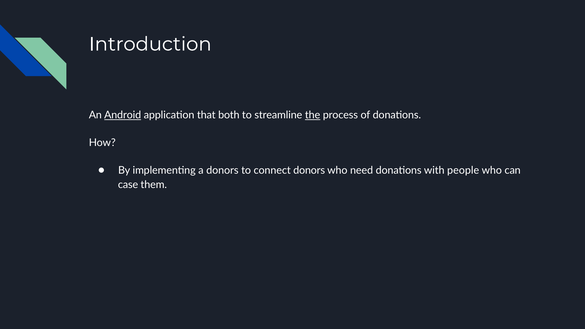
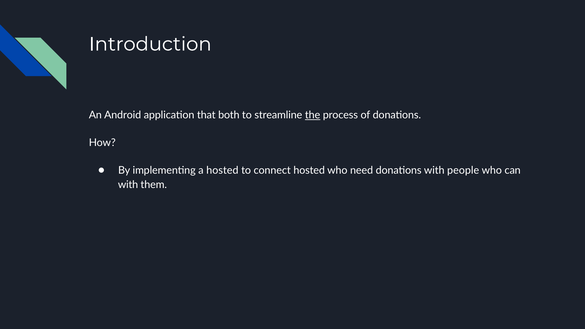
Android underline: present -> none (123, 115)
a donors: donors -> hosted (222, 170)
connect donors: donors -> hosted (309, 170)
case: case -> with (128, 185)
